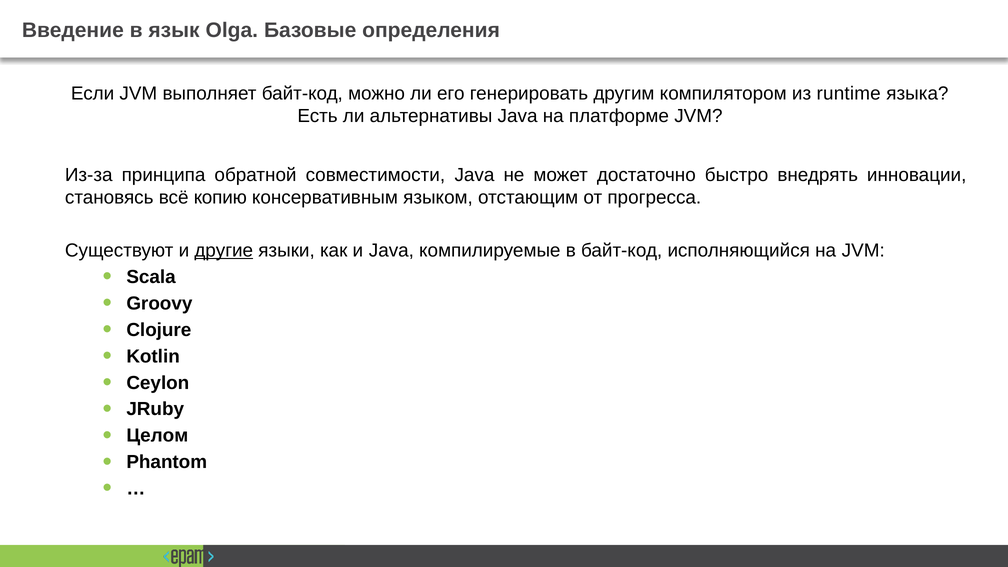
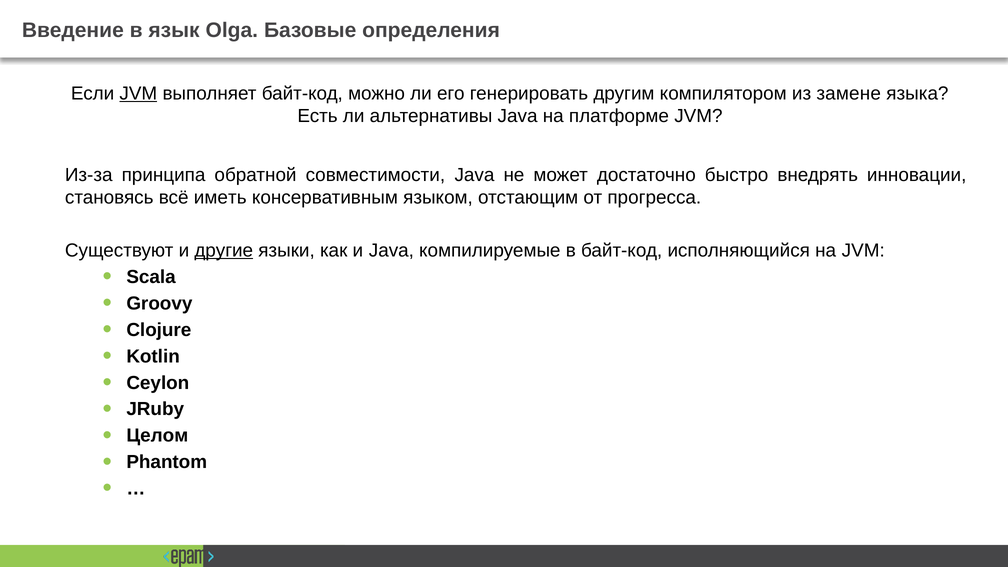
JVM underline: none -> present (138, 93)
runtime: runtime -> замене (849, 93)
копию: копию -> иметь (220, 198)
